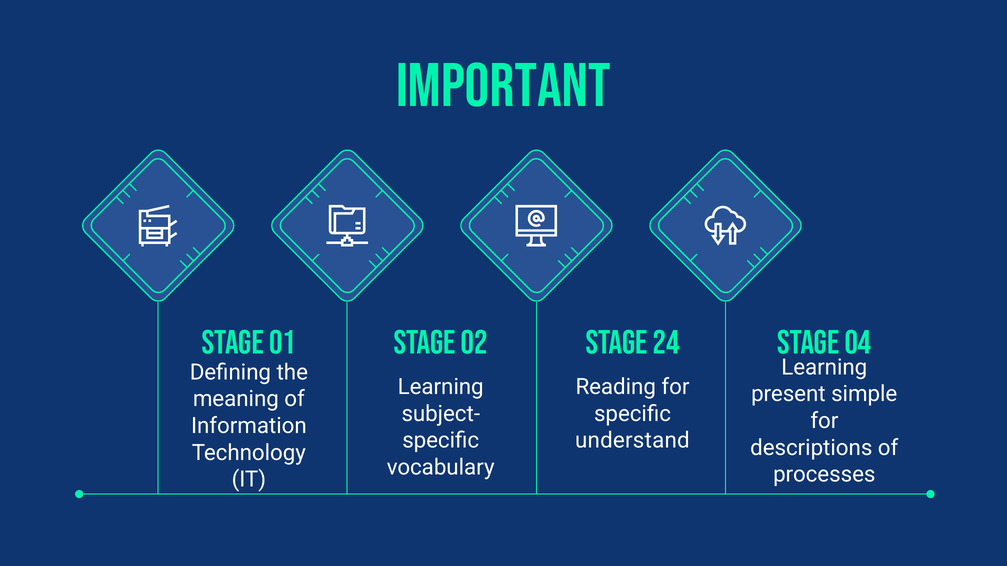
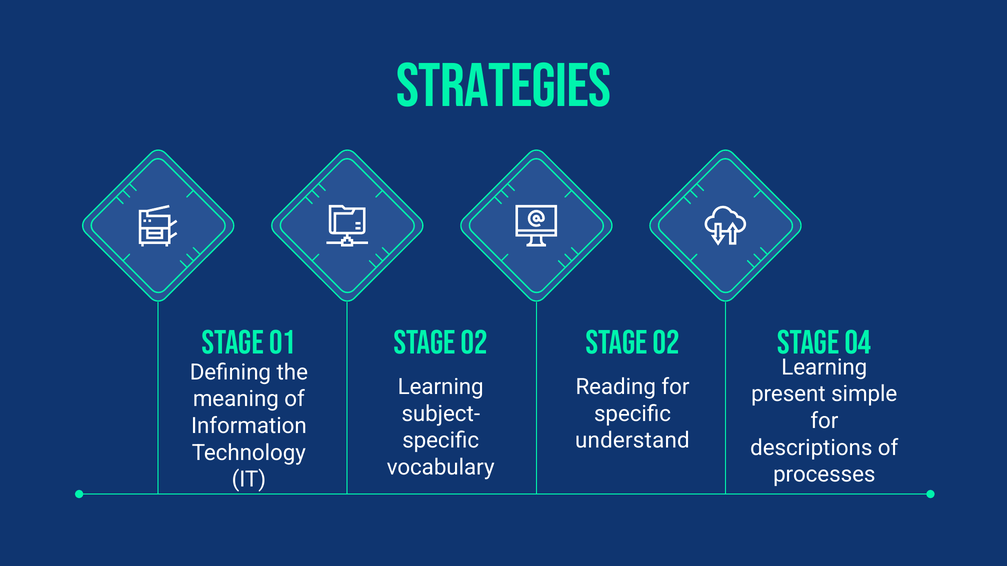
important: important -> strategies (504, 86)
24: 24 -> 02 (666, 343)
